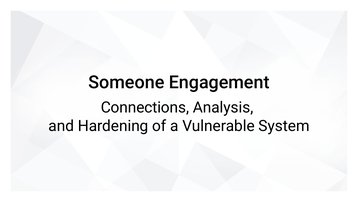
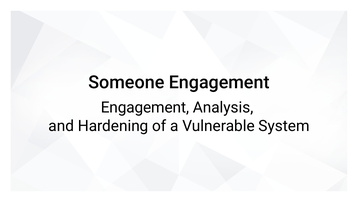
Connections: Connections -> Engagement (145, 107)
